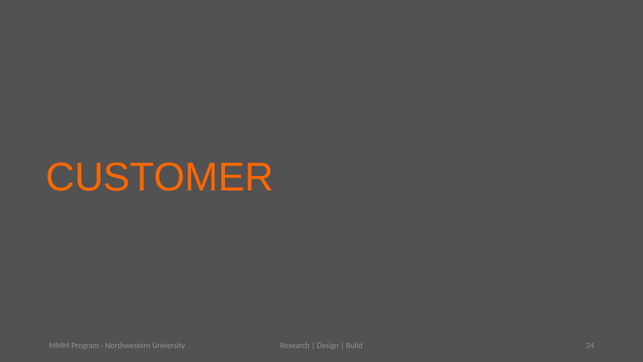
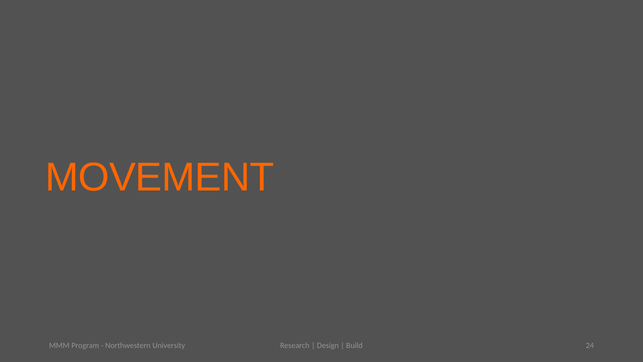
CUSTOMER: CUSTOMER -> MOVEMENT (160, 177)
